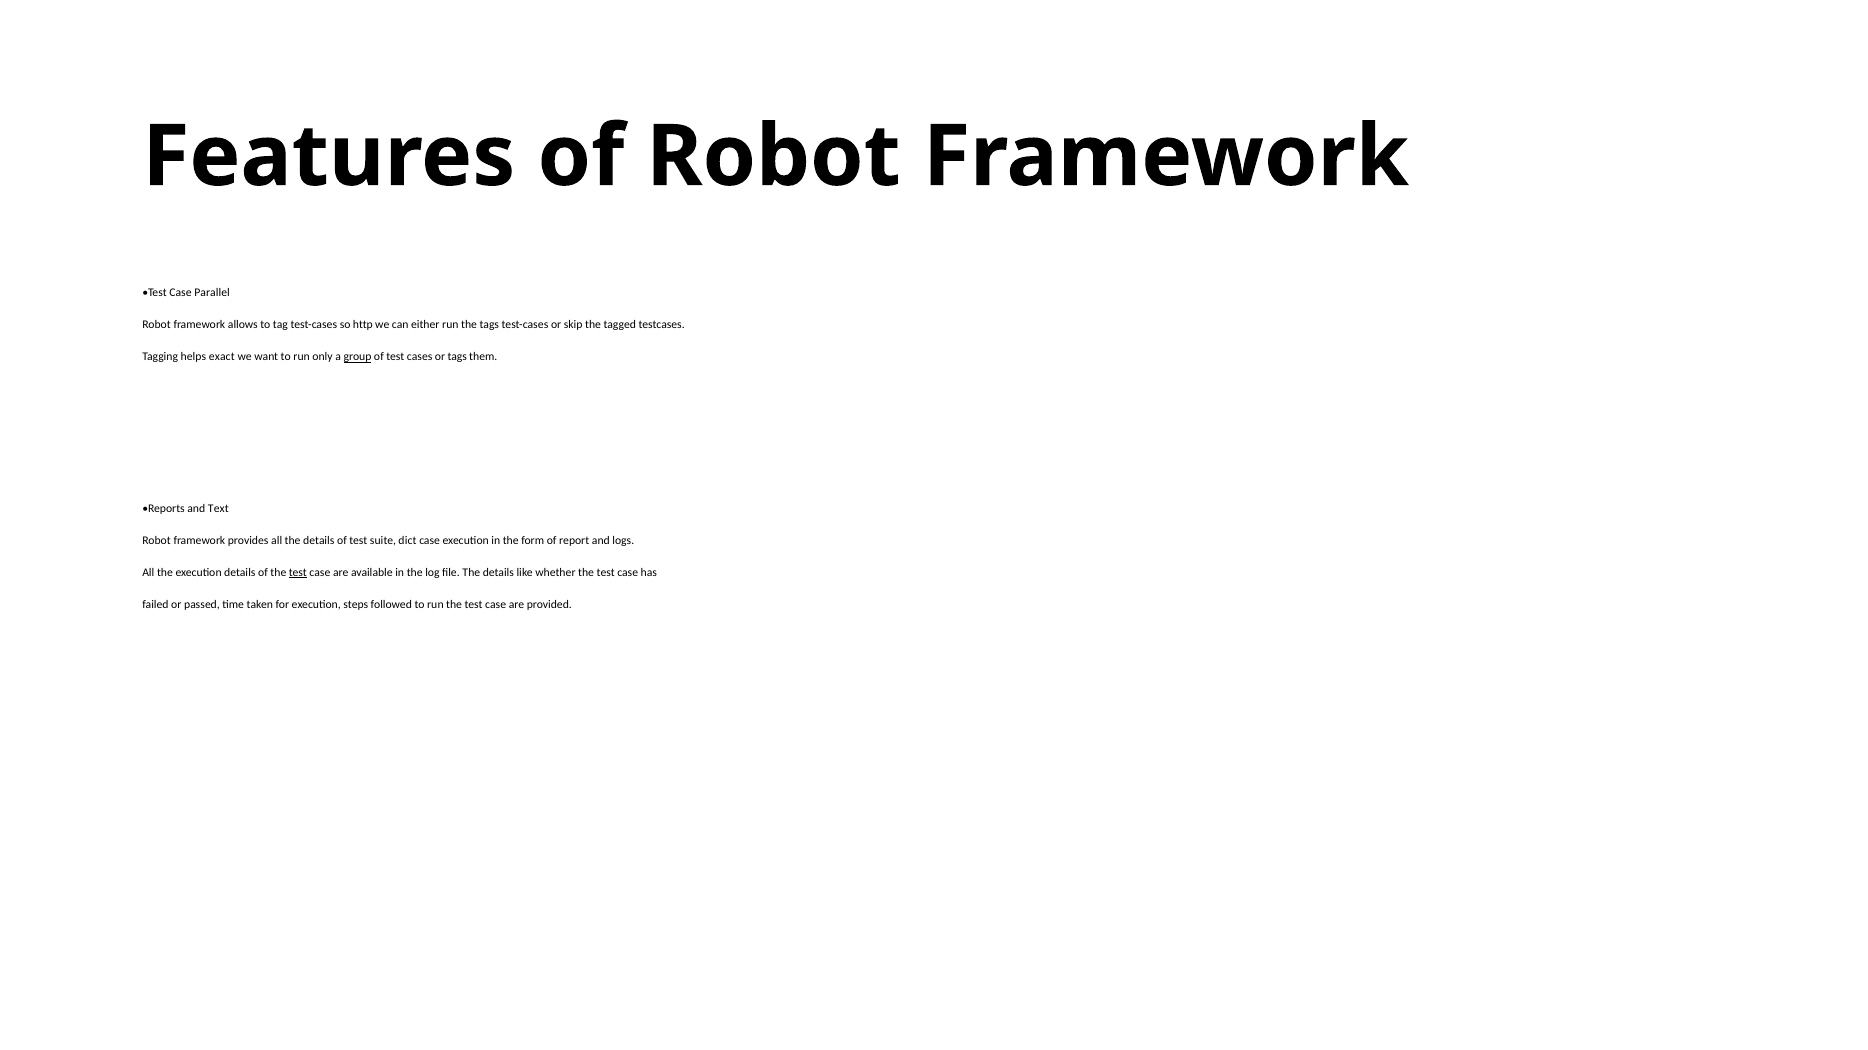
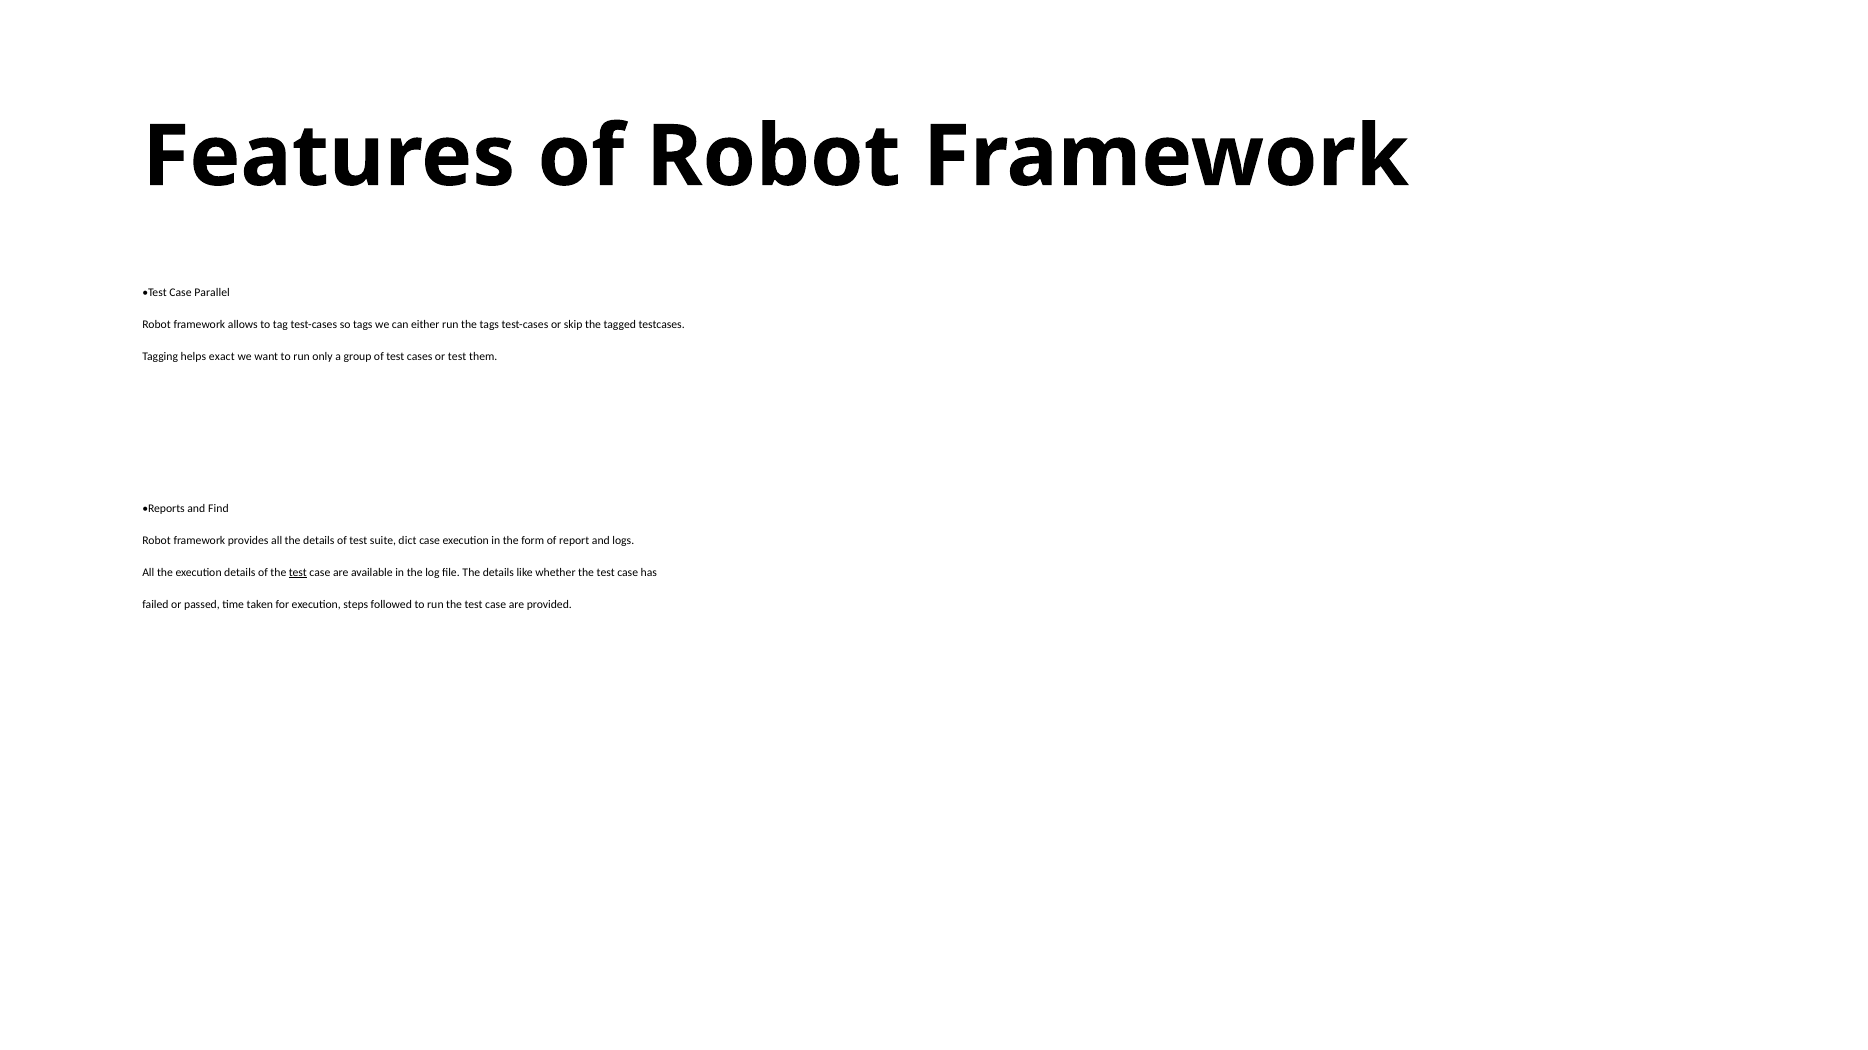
so http: http -> tags (363, 325)
group underline: present -> none (358, 357)
or tags: tags -> test (457, 357)
Text: Text -> Find (218, 509)
